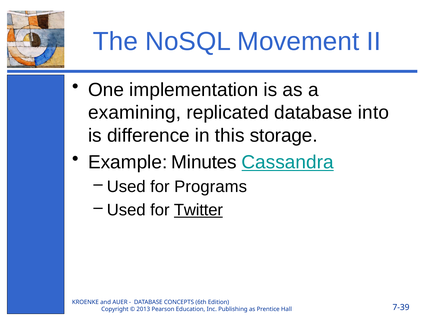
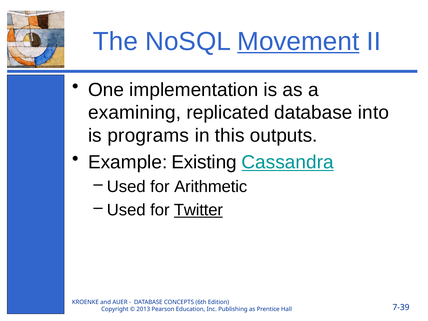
Movement underline: none -> present (298, 41)
difference: difference -> programs (148, 135)
storage: storage -> outputs (284, 135)
Minutes: Minutes -> Existing (204, 162)
Programs: Programs -> Arithmetic (211, 187)
